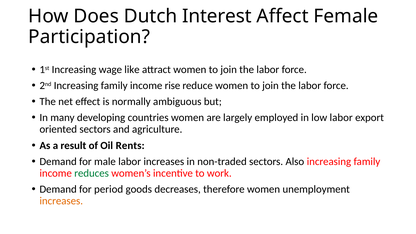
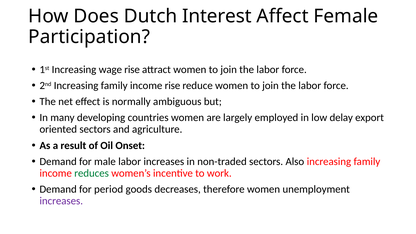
wage like: like -> rise (132, 70)
low labor: labor -> delay (341, 118)
Rents: Rents -> Onset (130, 145)
increases colour: orange -> purple (61, 201)
